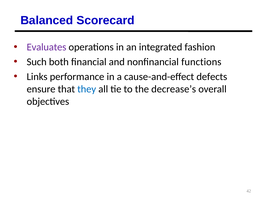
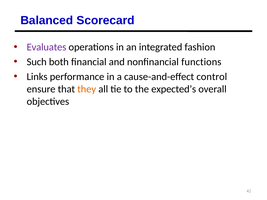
defects: defects -> control (212, 77)
they colour: blue -> orange (87, 89)
decrease’s: decrease’s -> expected’s (174, 89)
